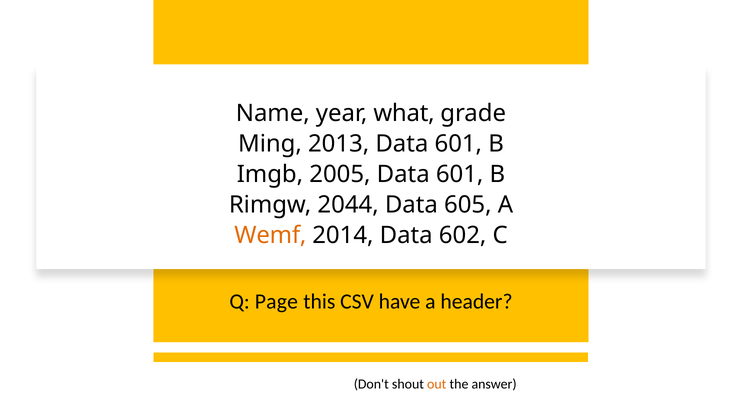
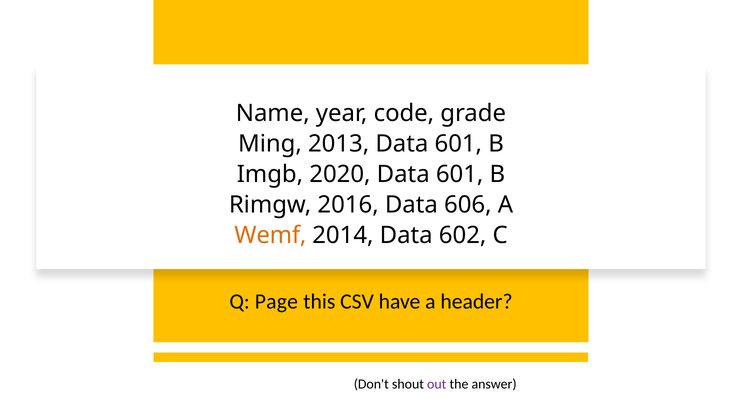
what: what -> code (404, 113)
2005: 2005 -> 2020 (340, 174)
2044: 2044 -> 2016 (348, 204)
605: 605 -> 606 (468, 204)
out colour: orange -> purple (437, 384)
